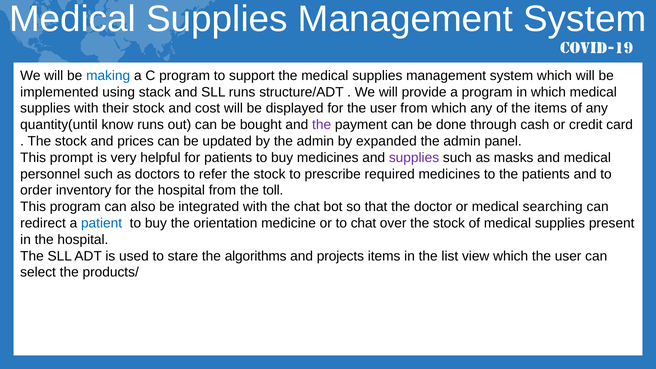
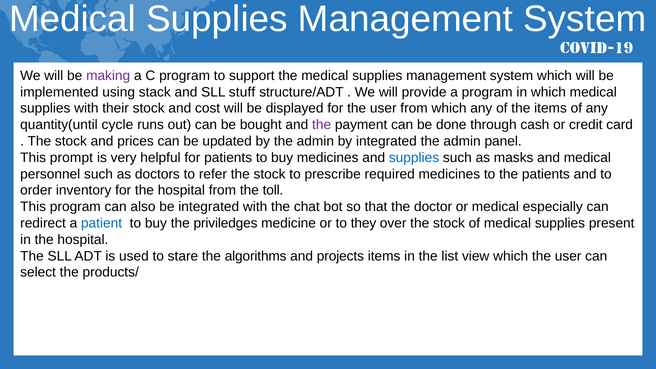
making colour: blue -> purple (108, 76)
SLL runs: runs -> stuff (242, 92)
know: know -> cycle (117, 125)
by expanded: expanded -> integrated (386, 141)
supplies colour: purple -> blue (414, 158)
searching: searching -> especially (553, 207)
orientation: orientation -> priviledges (226, 223)
to chat: chat -> they (364, 223)
